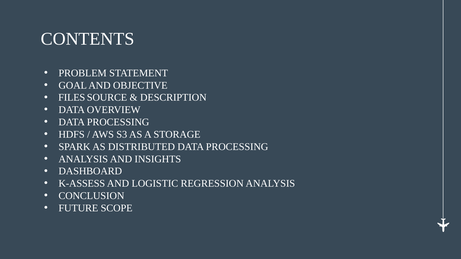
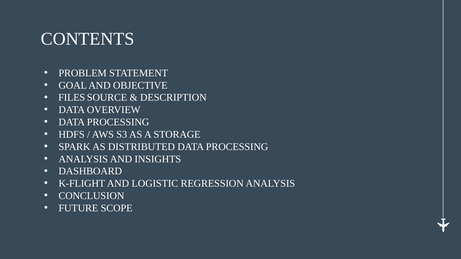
K-ASSESS: K-ASSESS -> K-FLIGHT (82, 184)
